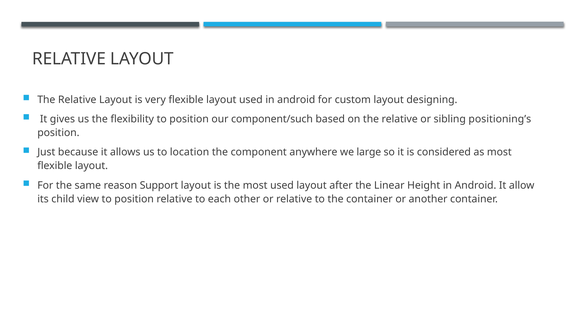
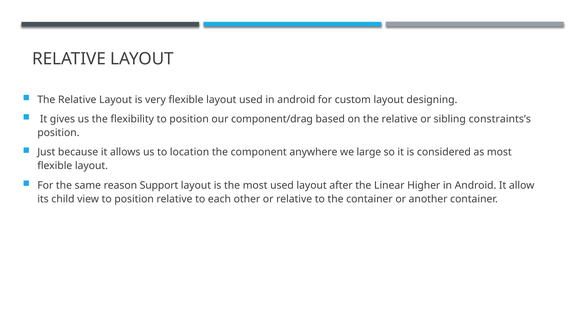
component/such: component/such -> component/drag (272, 119)
positioning’s: positioning’s -> constraints’s (500, 119)
Height: Height -> Higher (424, 185)
